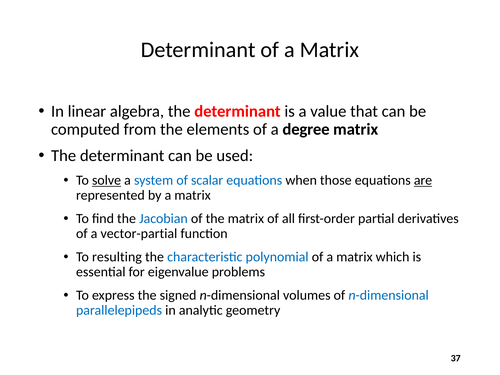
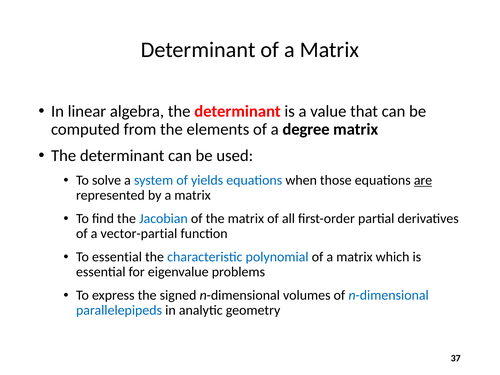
solve underline: present -> none (107, 180)
scalar: scalar -> yields (207, 180)
To resulting: resulting -> essential (117, 257)
